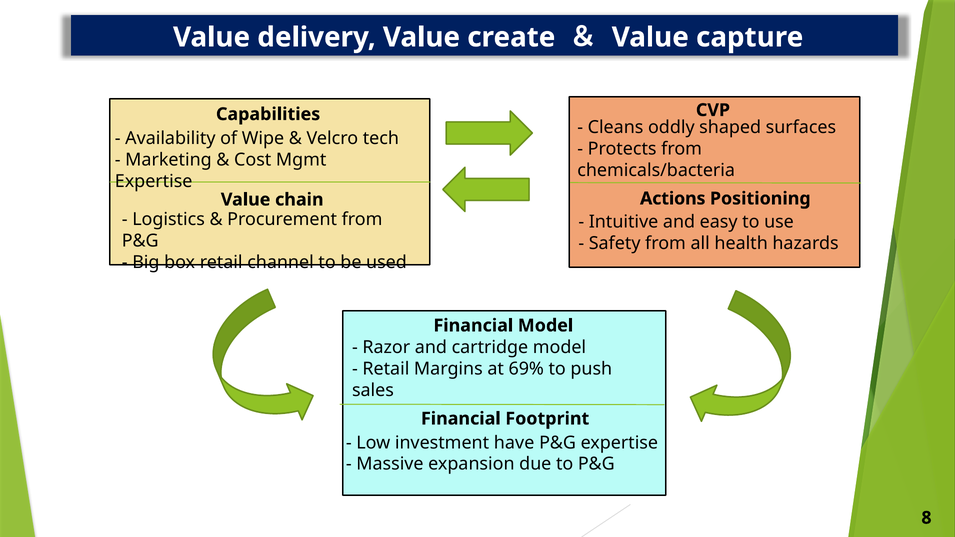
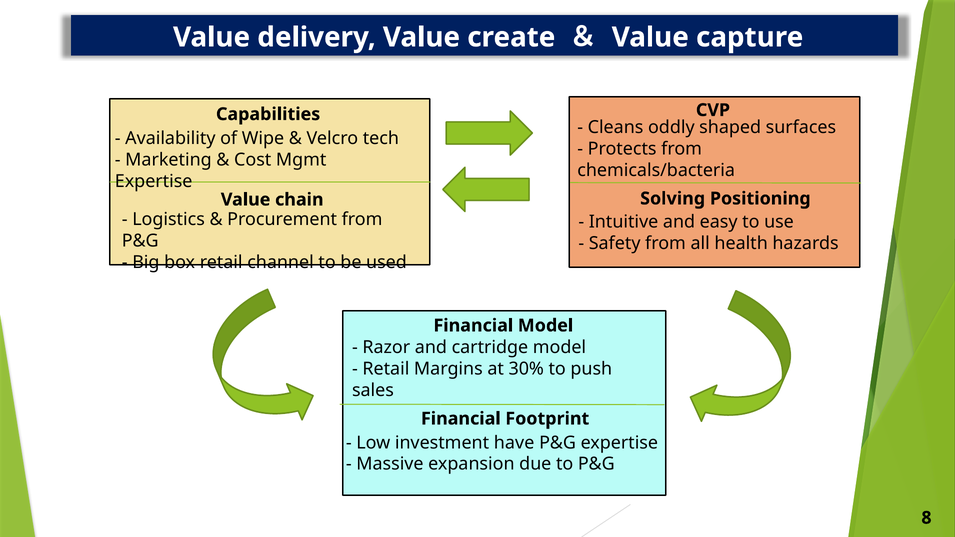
Actions: Actions -> Solving (673, 199)
69%: 69% -> 30% (526, 369)
